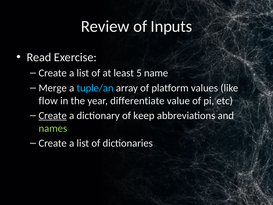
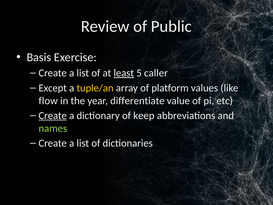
Inputs: Inputs -> Public (171, 26)
Read: Read -> Basis (39, 57)
least underline: none -> present (124, 73)
name: name -> caller (156, 73)
Merge: Merge -> Except (53, 88)
tuple/an colour: light blue -> yellow (95, 88)
